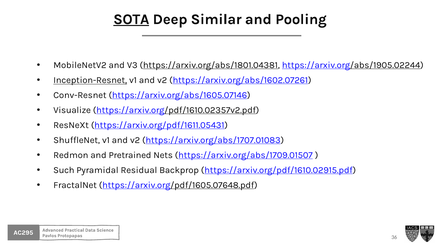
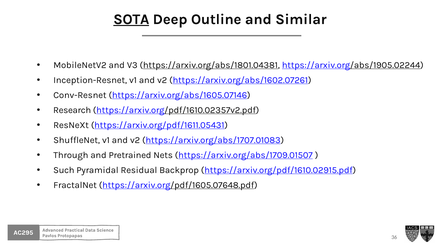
Similar: Similar -> Outline (216, 19)
Pooling: Pooling -> Similar (301, 19)
Inception-Resnet underline: present -> none (90, 80)
Visualize: Visualize -> Research (72, 110)
Redmon: Redmon -> Through (71, 156)
